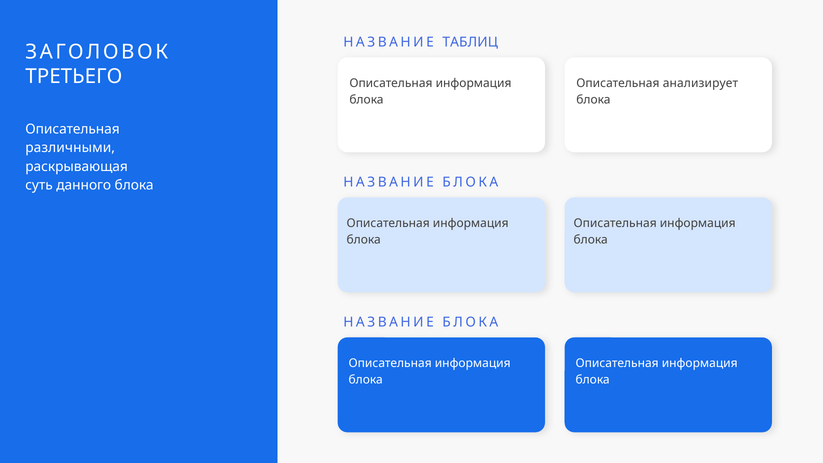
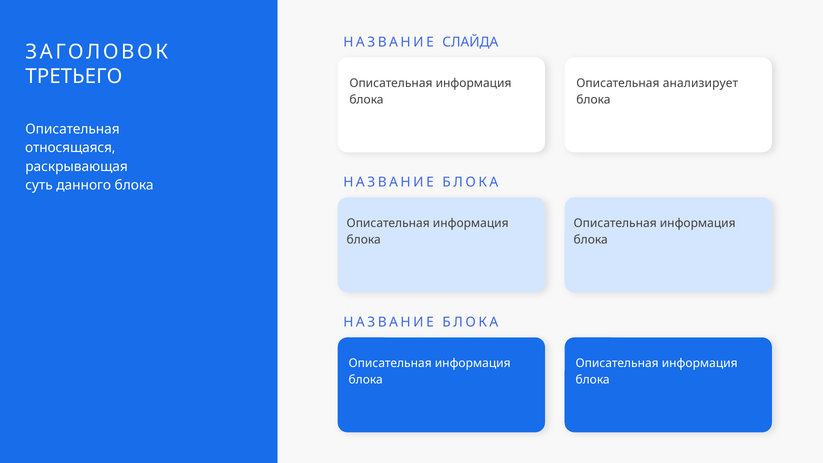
ТАБЛИЦ: ТАБЛИЦ -> СЛАЙДА (470, 42)
различными: различными -> относящаяся (70, 148)
